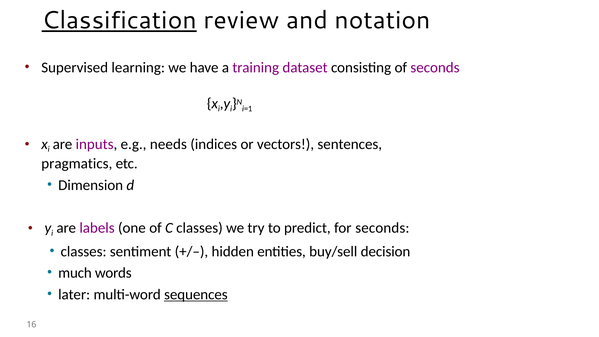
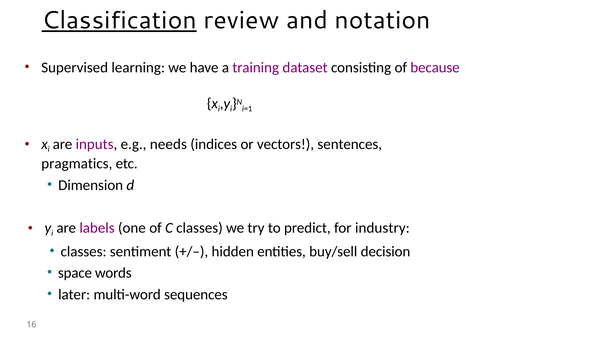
of seconds: seconds -> because (435, 68)
for seconds: seconds -> industry (382, 228)
much: much -> space (75, 273)
sequences underline: present -> none (196, 295)
